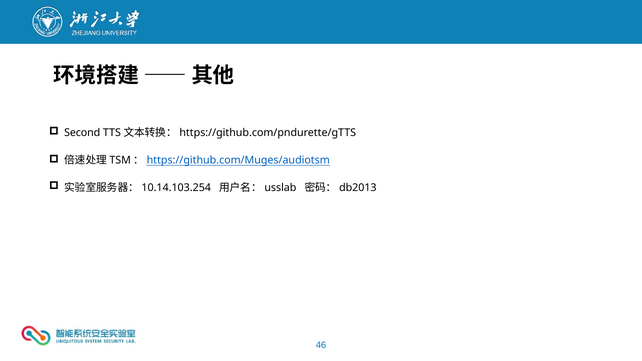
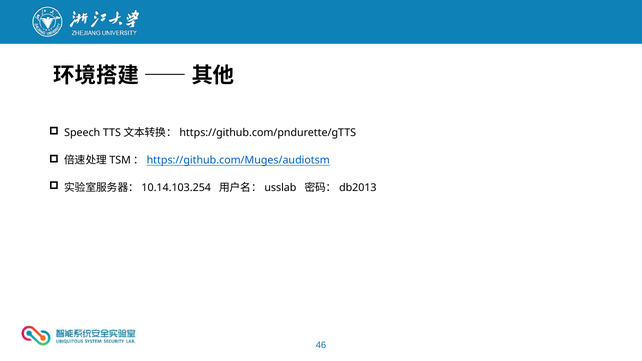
Second: Second -> Speech (82, 133)
